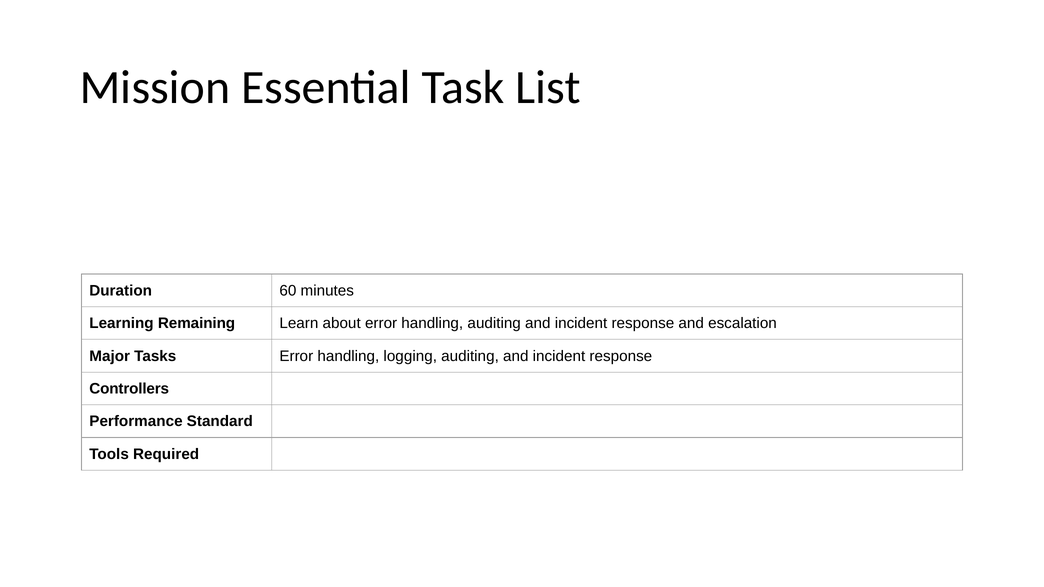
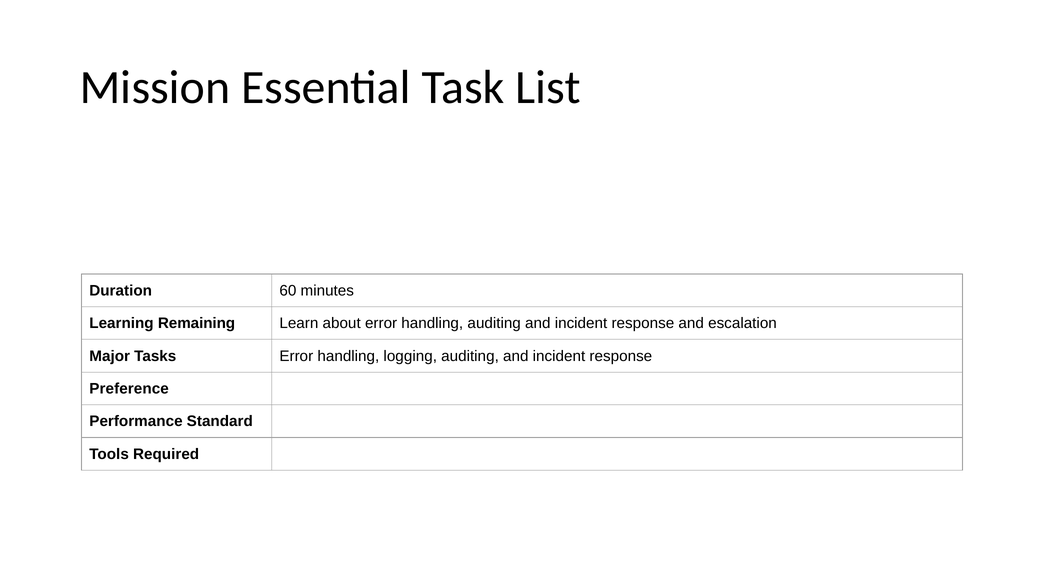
Controllers: Controllers -> Preference (129, 389)
